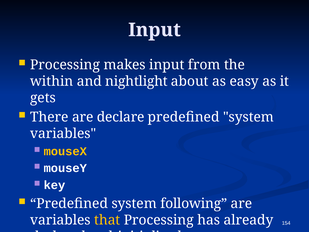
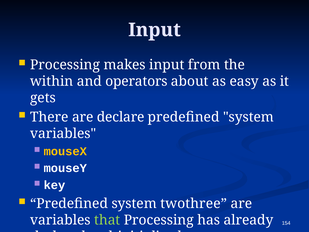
nightlight: nightlight -> operators (136, 81)
following: following -> twothree (194, 203)
that colour: yellow -> light green (107, 220)
